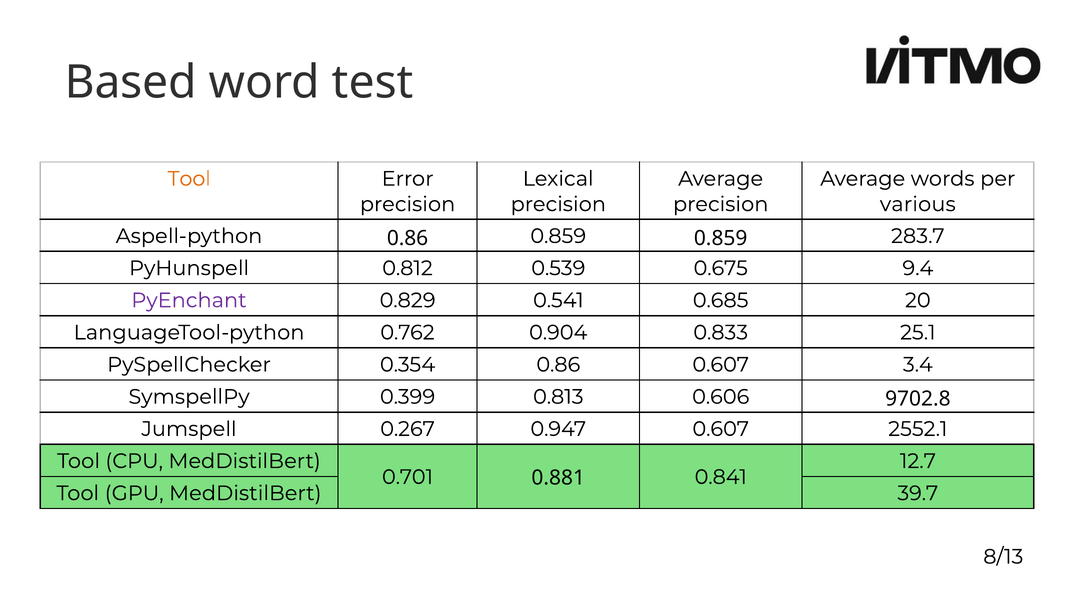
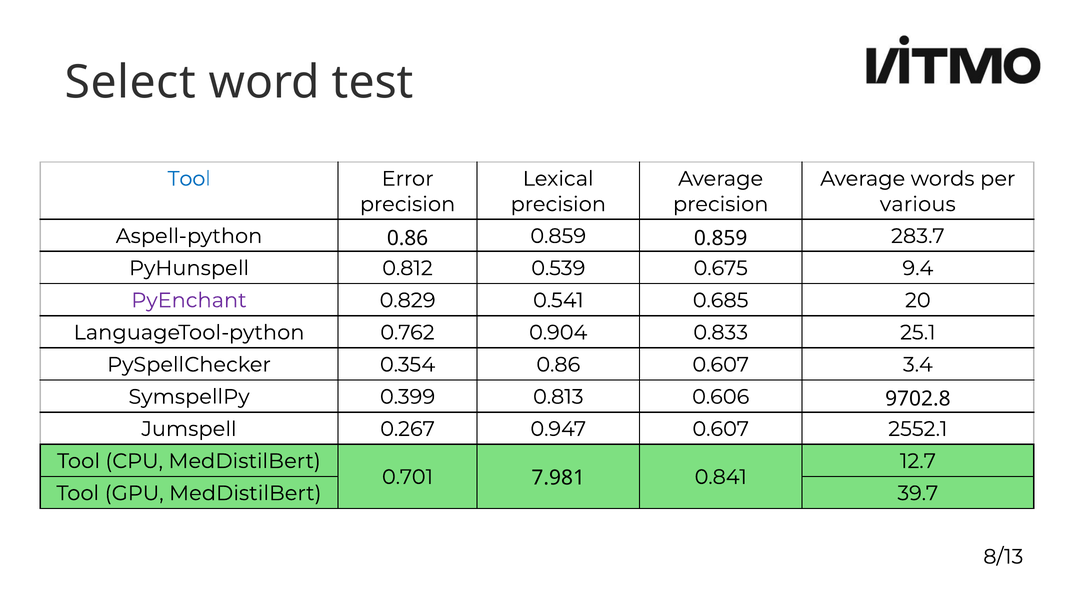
Based: Based -> Select (130, 82)
Tool colour: orange -> blue (189, 179)
0.881: 0.881 -> 7.981 (558, 477)
